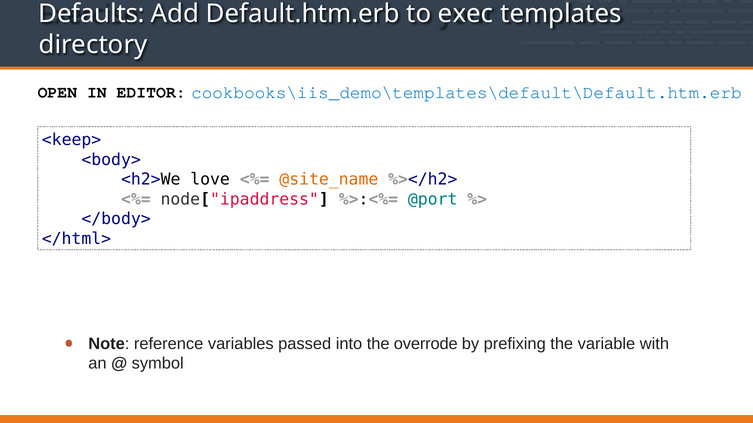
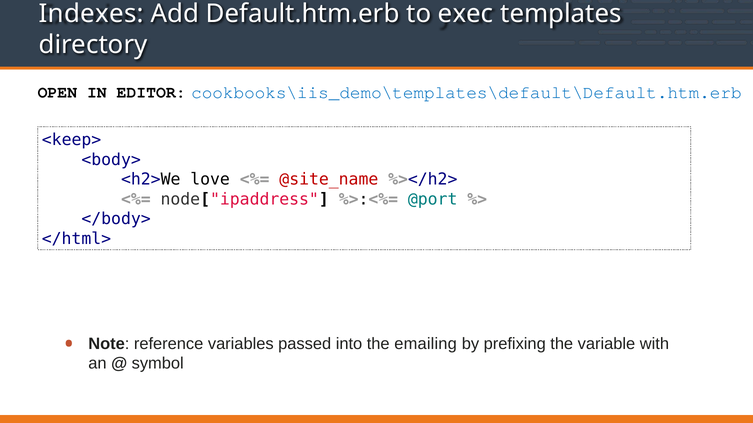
Defaults: Defaults -> Indexes (91, 14)
@site_name colour: orange -> red (329, 180)
overrode: overrode -> emailing (426, 344)
